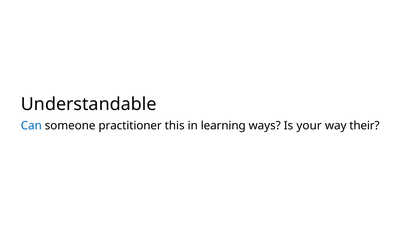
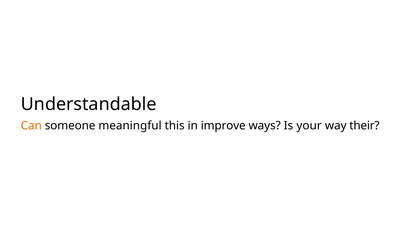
Can colour: blue -> orange (31, 125)
practitioner: practitioner -> meaningful (130, 125)
learning: learning -> improve (223, 125)
